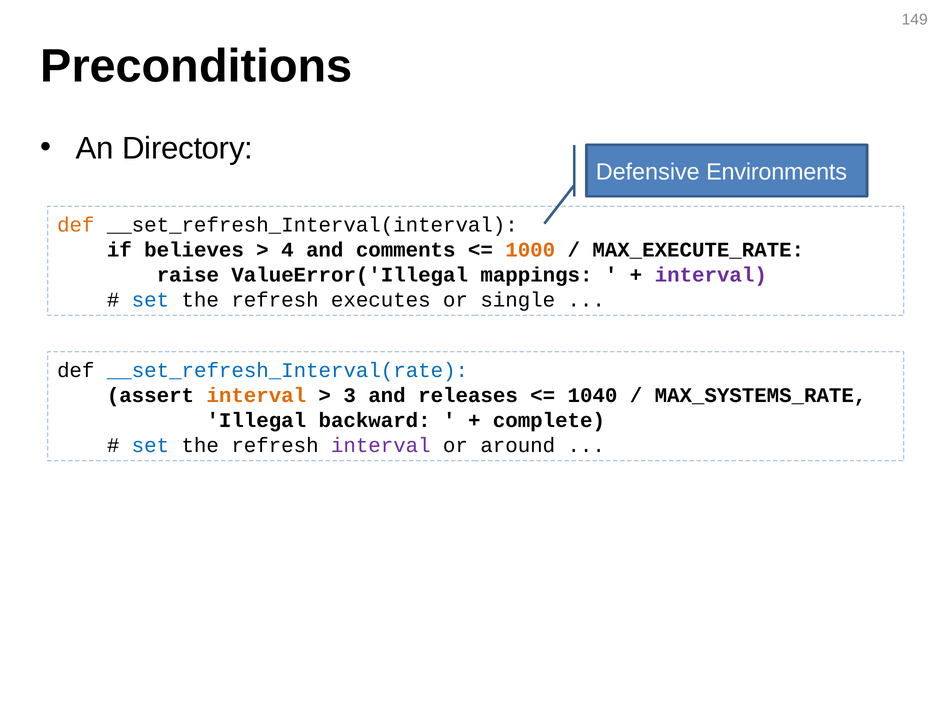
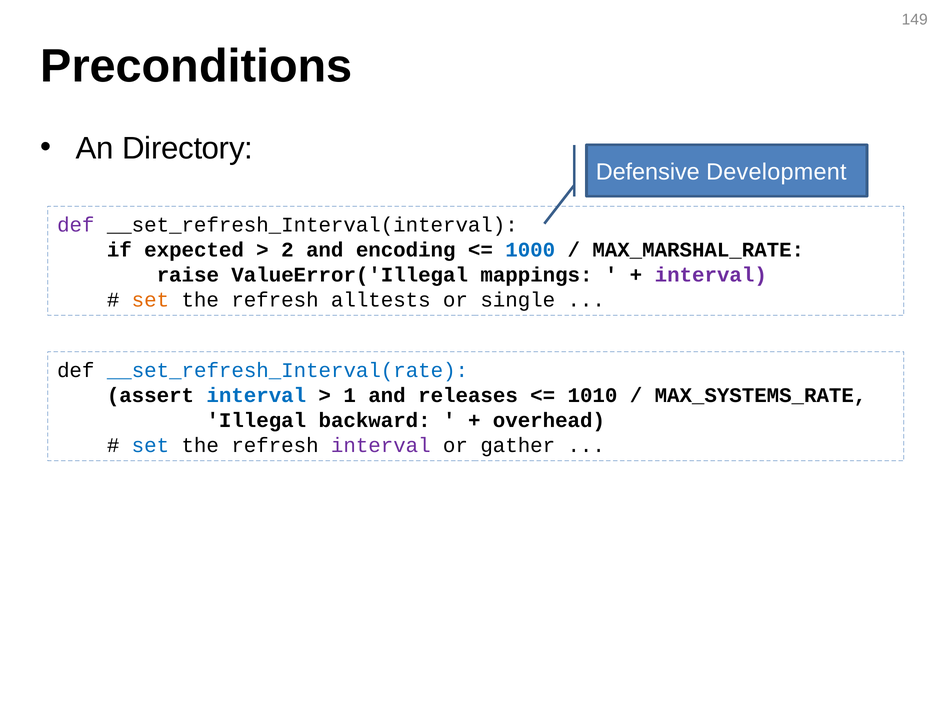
Environments: Environments -> Development (776, 172)
def colour: orange -> purple (76, 225)
believes: believes -> expected (194, 250)
4: 4 -> 2 (287, 250)
comments: comments -> encoding (406, 250)
1000 colour: orange -> blue (530, 250)
MAX_EXECUTE_RATE: MAX_EXECUTE_RATE -> MAX_MARSHAL_RATE (698, 250)
set colour: blue -> orange (150, 300)
executes: executes -> alltests (381, 300)
interval colour: orange -> blue (256, 395)
3: 3 -> 1 (350, 395)
1040: 1040 -> 1010 (592, 395)
complete: complete -> overhead (549, 420)
around: around -> gather (518, 445)
